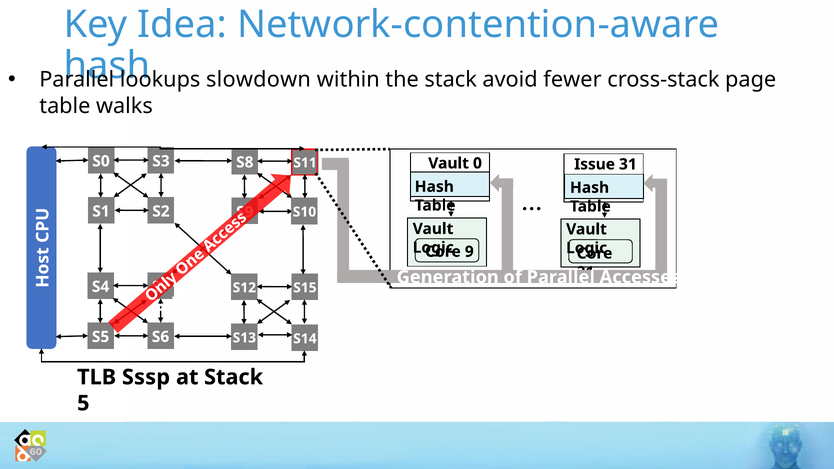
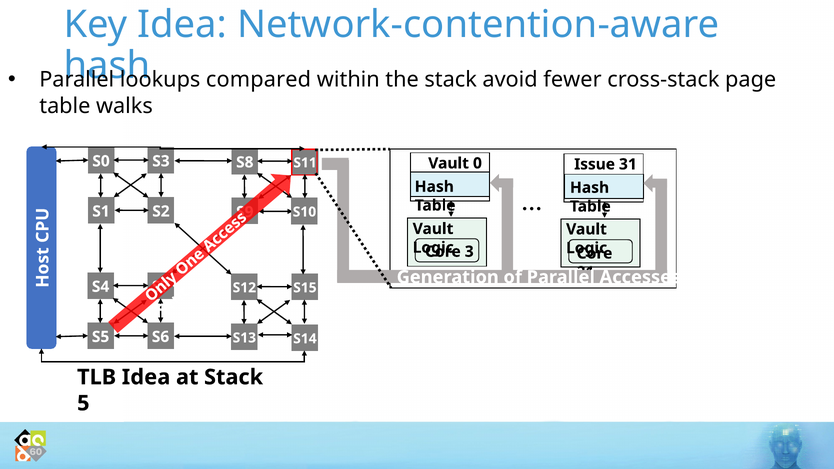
slowdown: slowdown -> compared (258, 80)
9: 9 -> 3 (469, 252)
TLB Sssp: Sssp -> Idea (146, 377)
